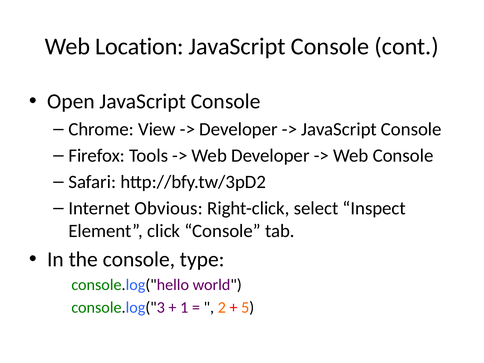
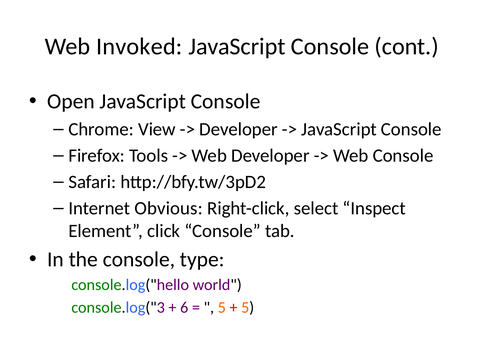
Location: Location -> Invoked (139, 46)
1: 1 -> 6 (184, 308)
2: 2 -> 5 (222, 308)
